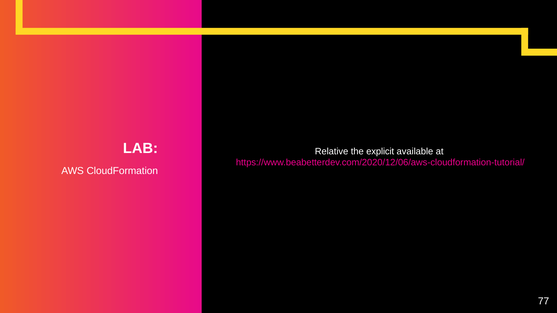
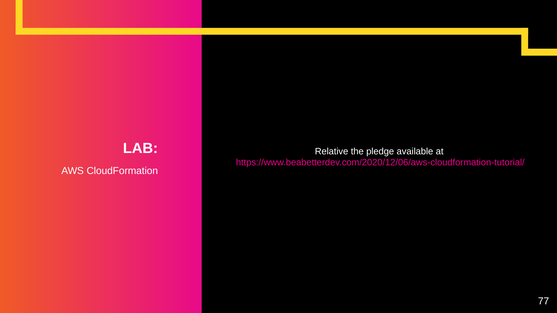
explicit: explicit -> pledge (380, 152)
